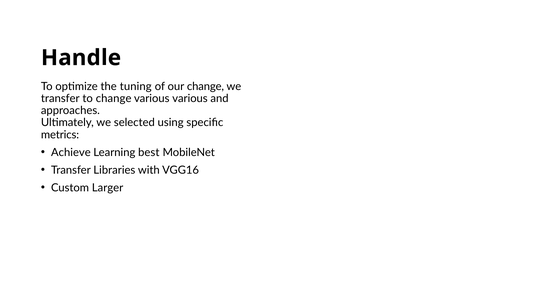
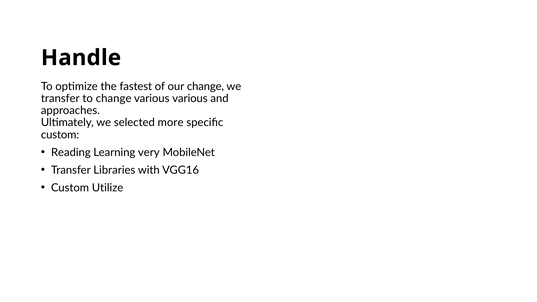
tuning: tuning -> fastest (136, 86)
using: using -> more (171, 123)
metrics: metrics -> custom (60, 135)
Achieve: Achieve -> Reading (71, 152)
best: best -> very (149, 152)
Larger: Larger -> Utilize (108, 188)
